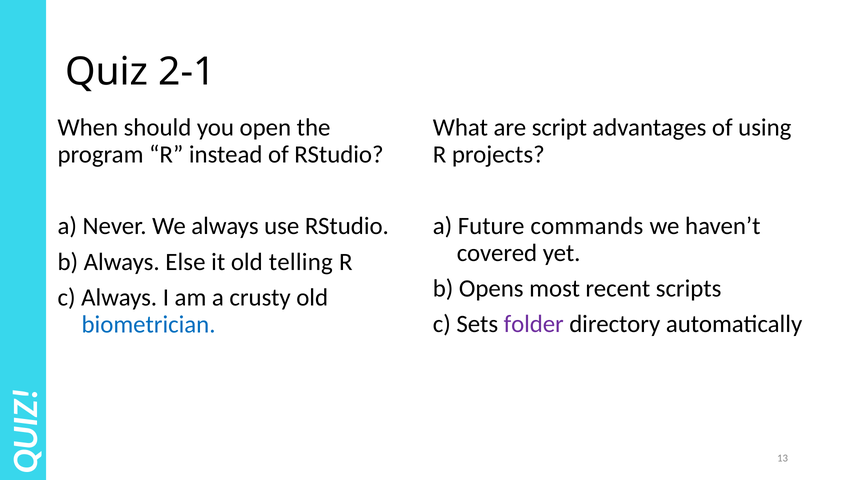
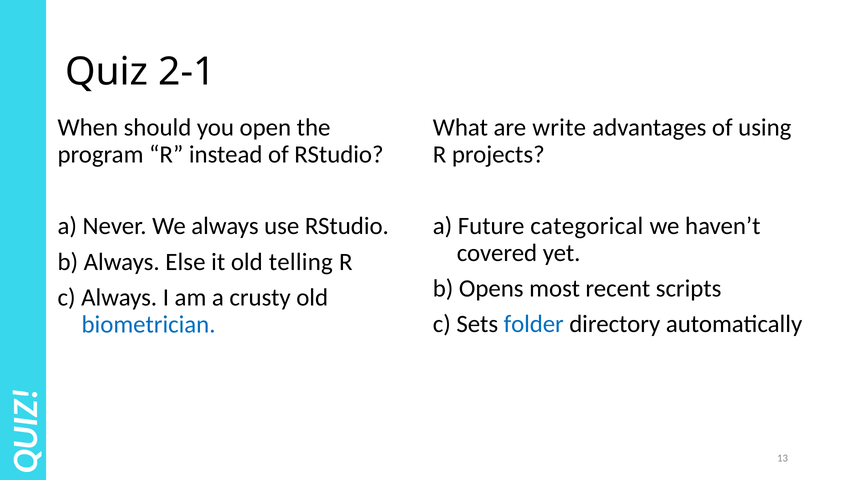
script: script -> write (559, 128)
commands: commands -> categorical (587, 226)
folder colour: purple -> blue (534, 324)
